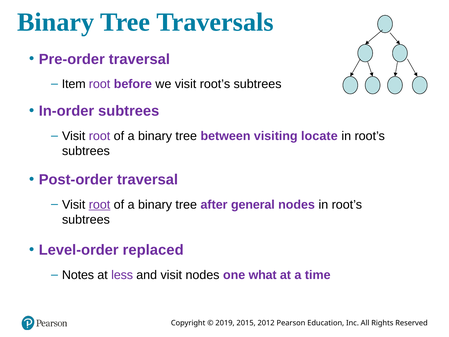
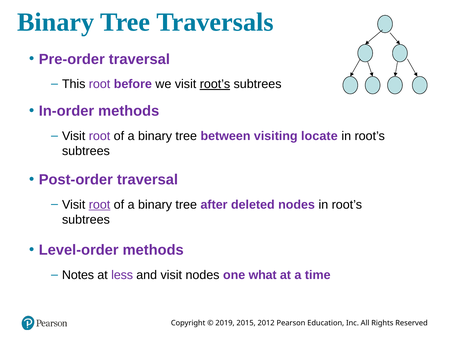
Item: Item -> This (74, 84)
root’s underline: none -> present (215, 84)
In-order subtrees: subtrees -> methods (129, 111)
general: general -> deleted (253, 204)
Level-order replaced: replaced -> methods (153, 250)
